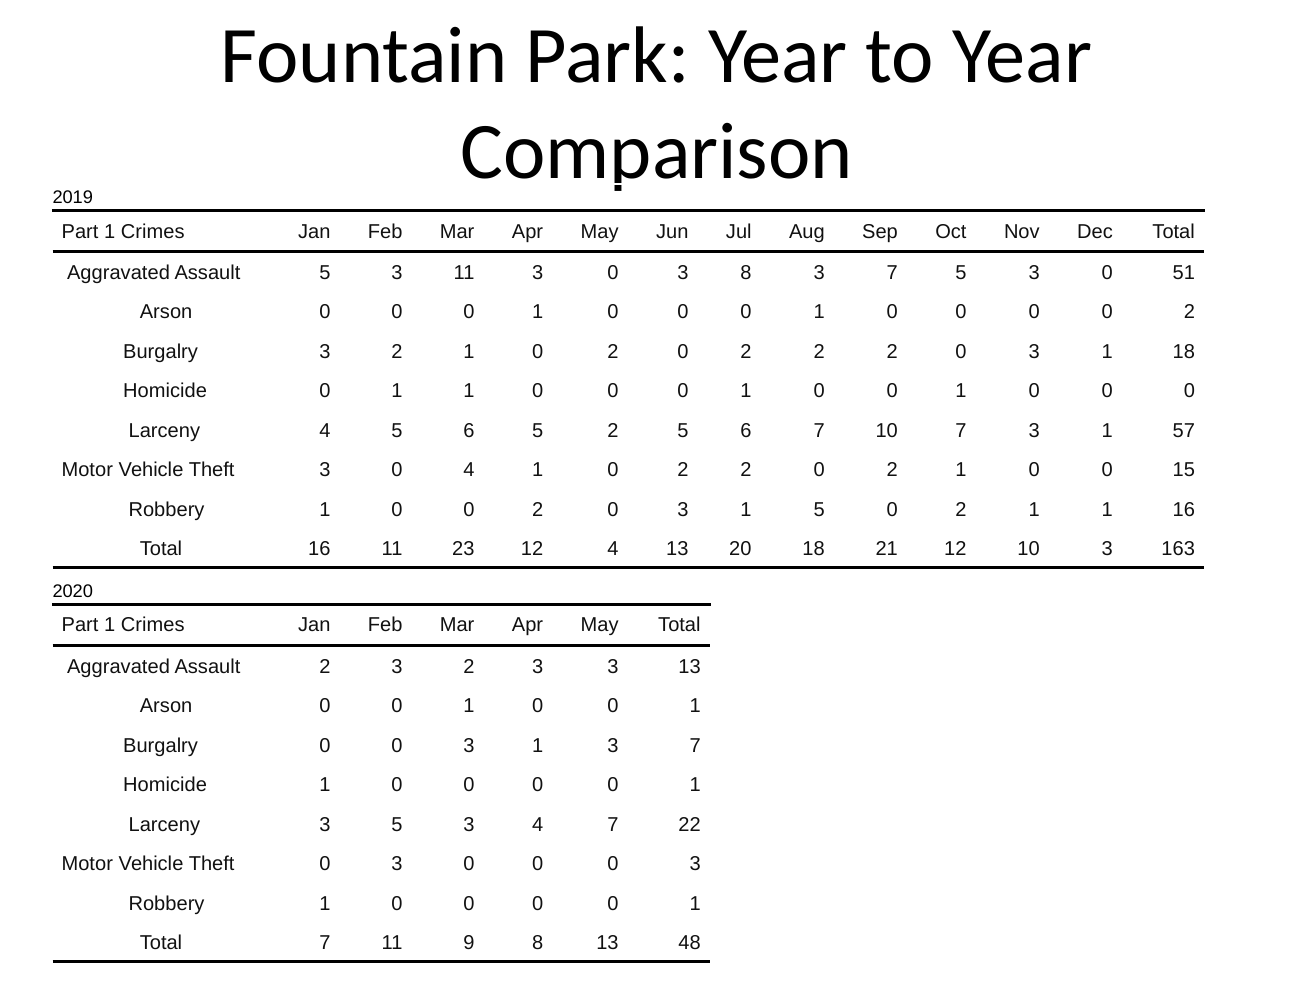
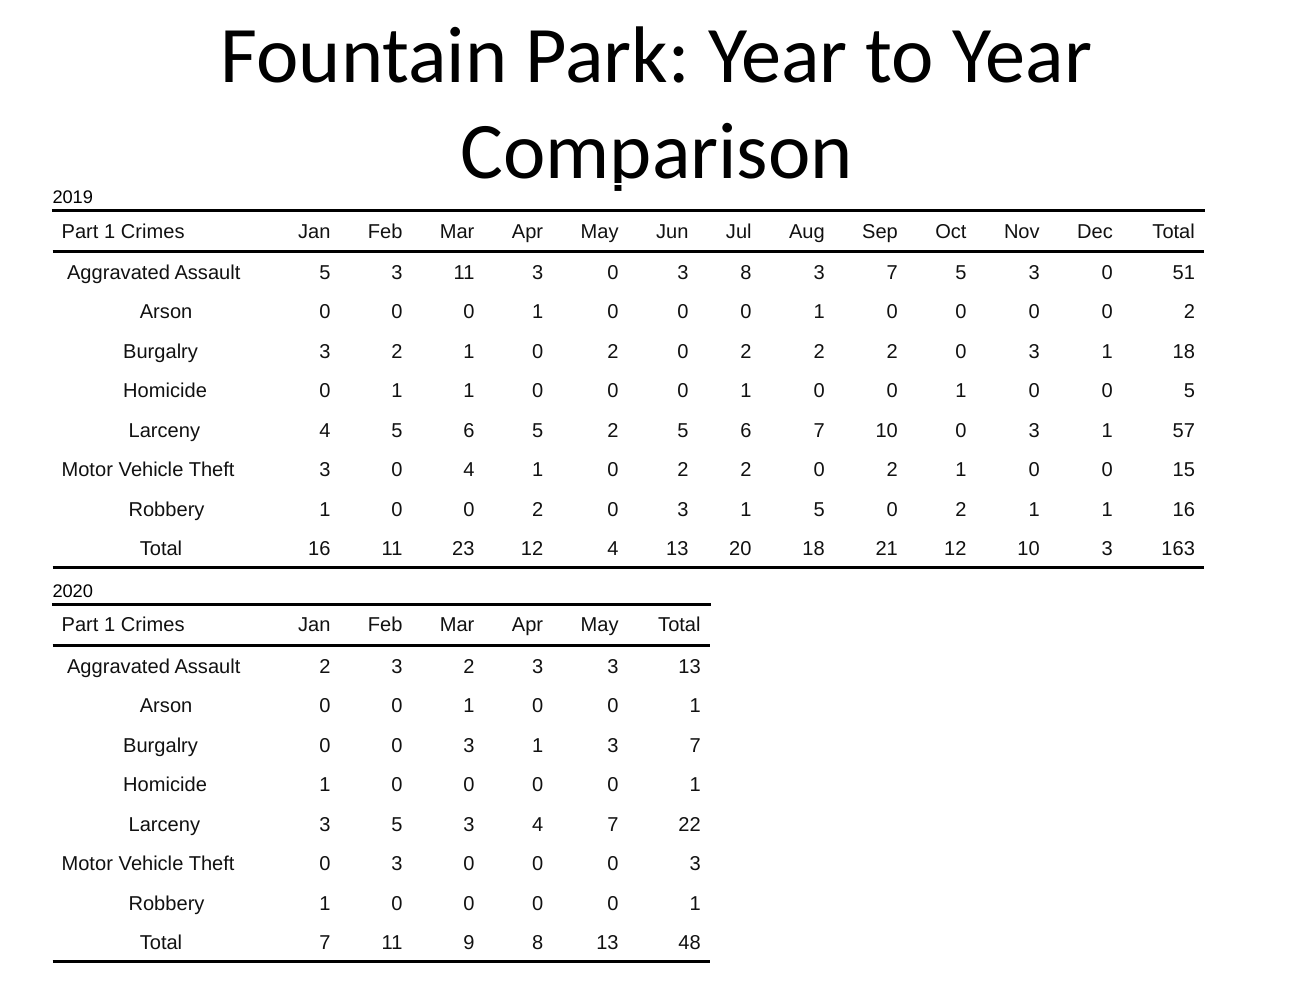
0: 0 -> 5 (1189, 391)
10 7: 7 -> 0 (961, 431)
